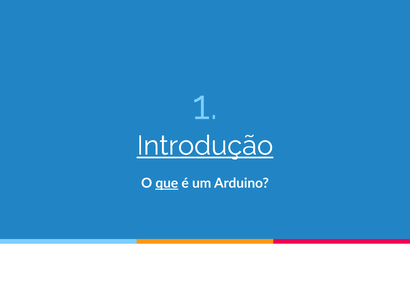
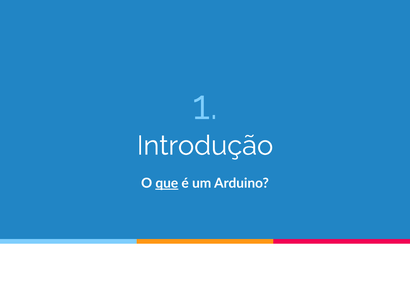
Introdução underline: present -> none (205, 145)
